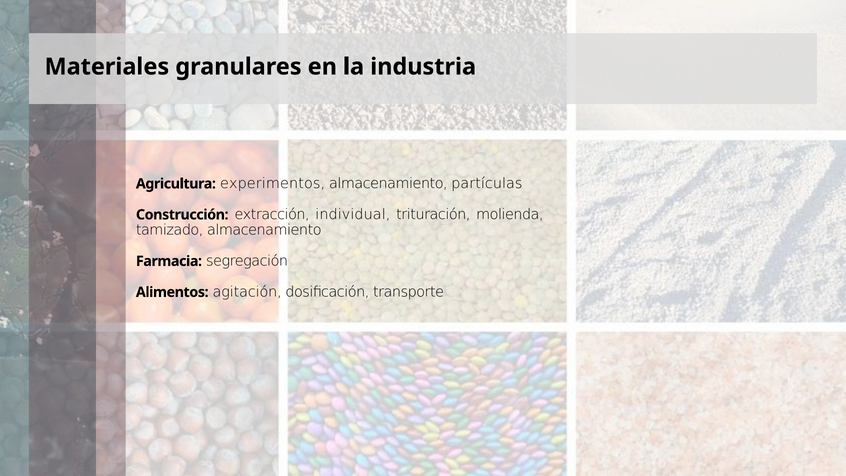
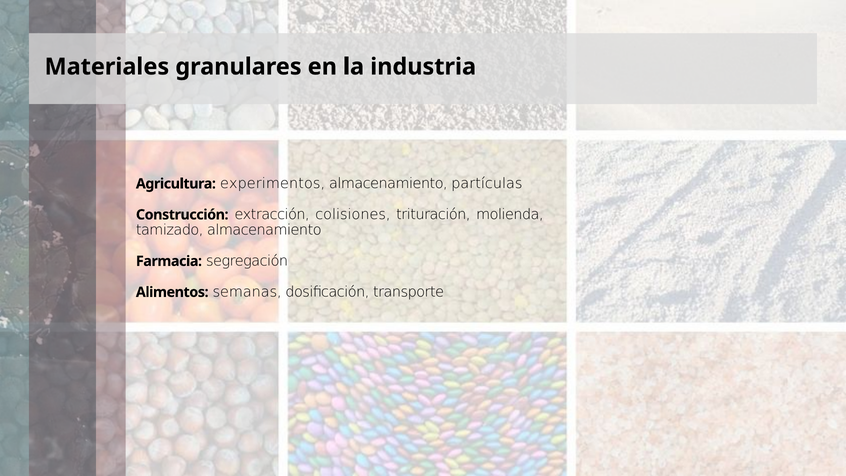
individual: individual -> colisiones (353, 215)
agitación: agitación -> semanas (247, 292)
